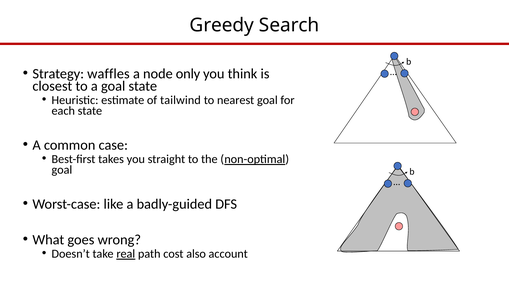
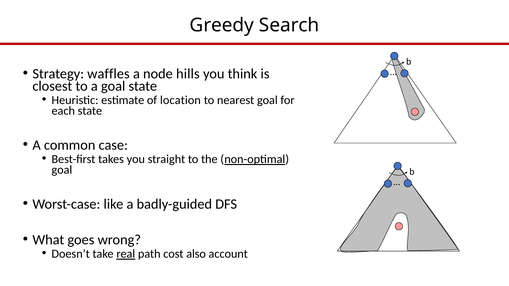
only: only -> hills (188, 74)
tailwind: tailwind -> location (180, 100)
